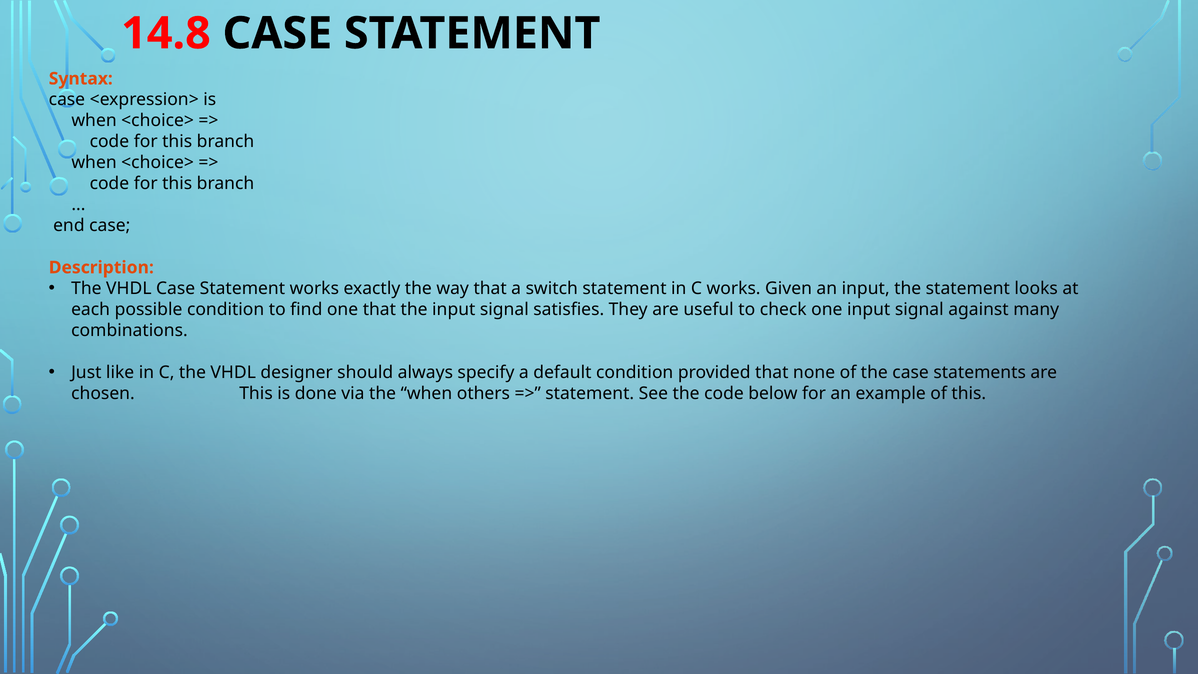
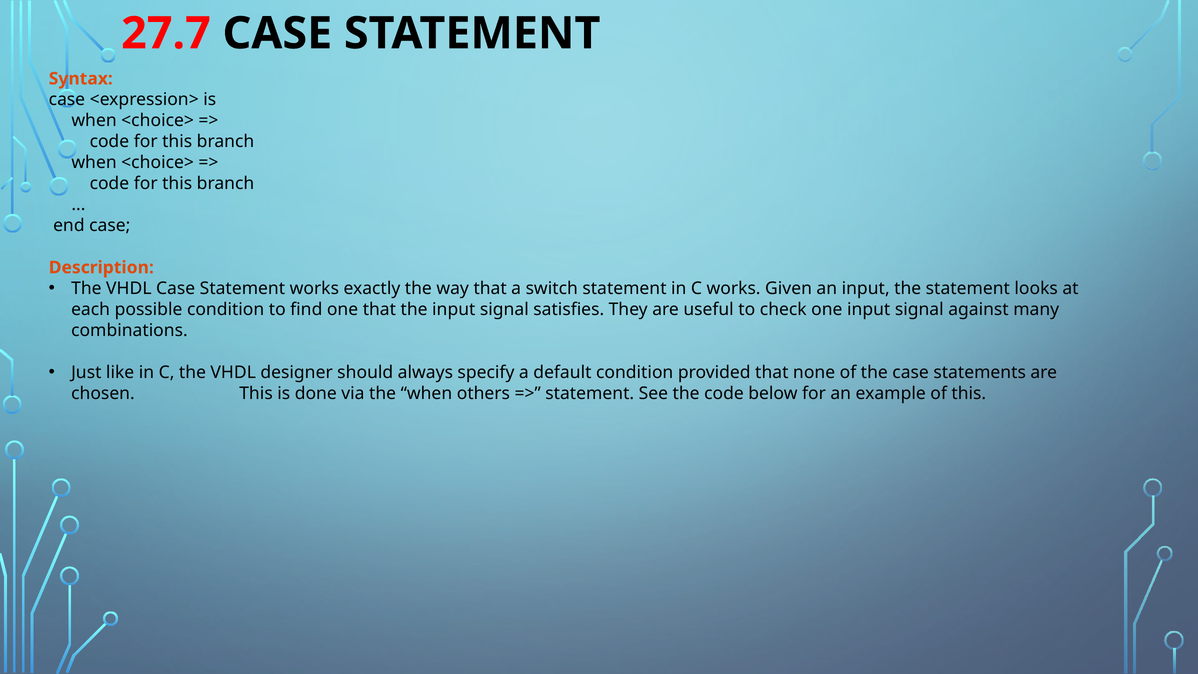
14.8: 14.8 -> 27.7 (166, 33)
